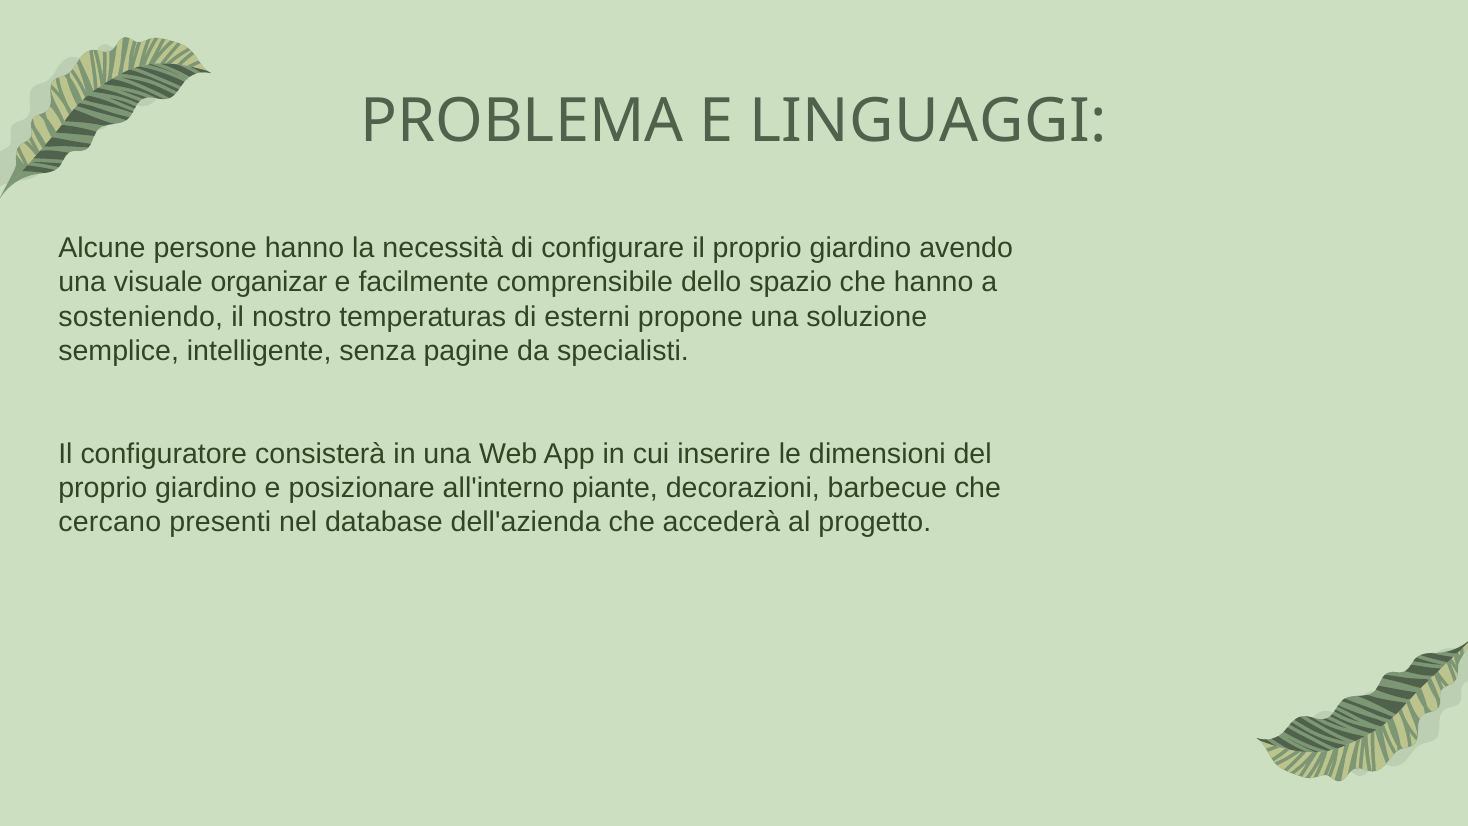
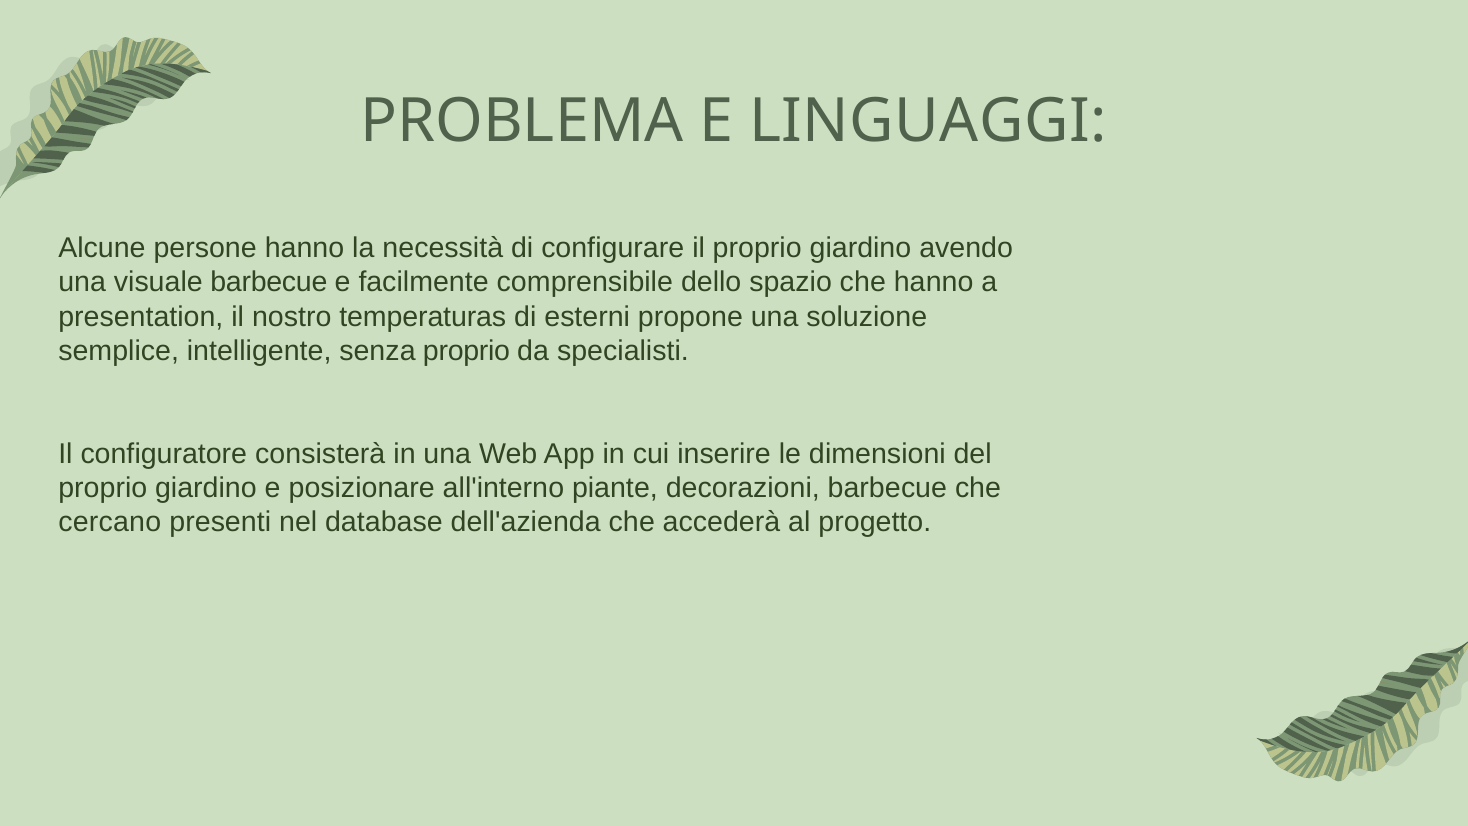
visuale organizar: organizar -> barbecue (269, 282)
sosteniendo: sosteniendo -> presentation (141, 317)
senza pagine: pagine -> proprio (467, 351)
